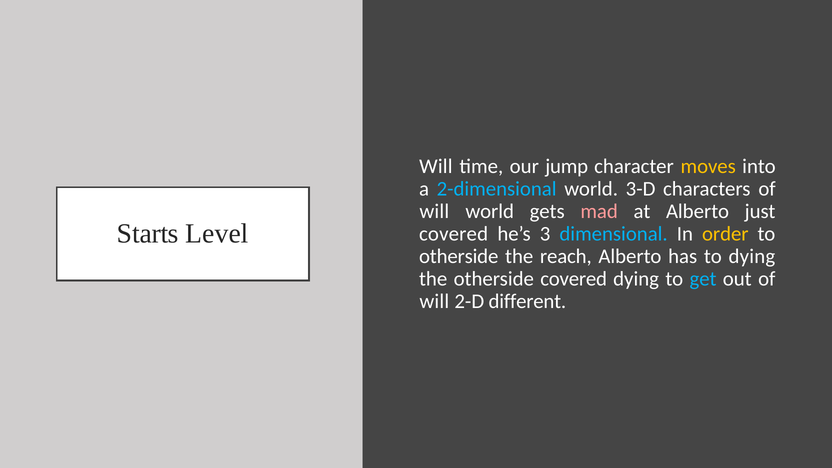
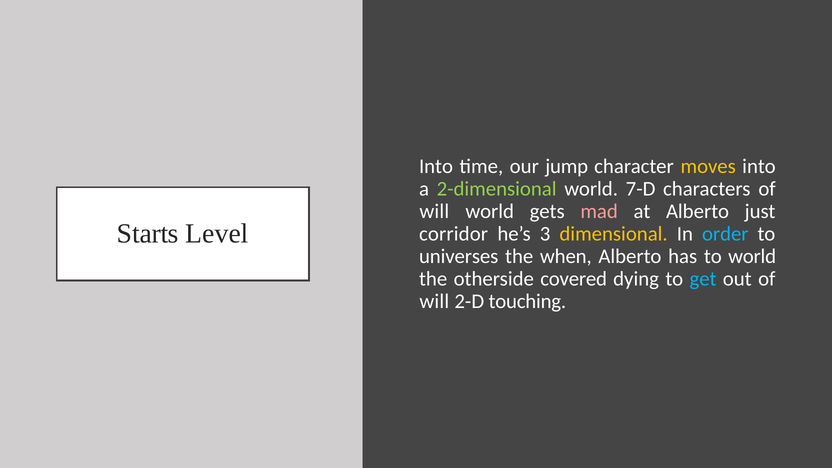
Will: Will -> Into (436, 167)
2-dimensional colour: light blue -> light green (497, 189)
3-D: 3-D -> 7-D (641, 189)
covered: covered -> corridor (454, 234)
dimensional colour: light blue -> yellow (614, 234)
order colour: yellow -> light blue (725, 234)
otherside: otherside -> universes (459, 256)
reach: reach -> when (566, 256)
to dying: dying -> world (752, 256)
different: different -> touching (527, 301)
